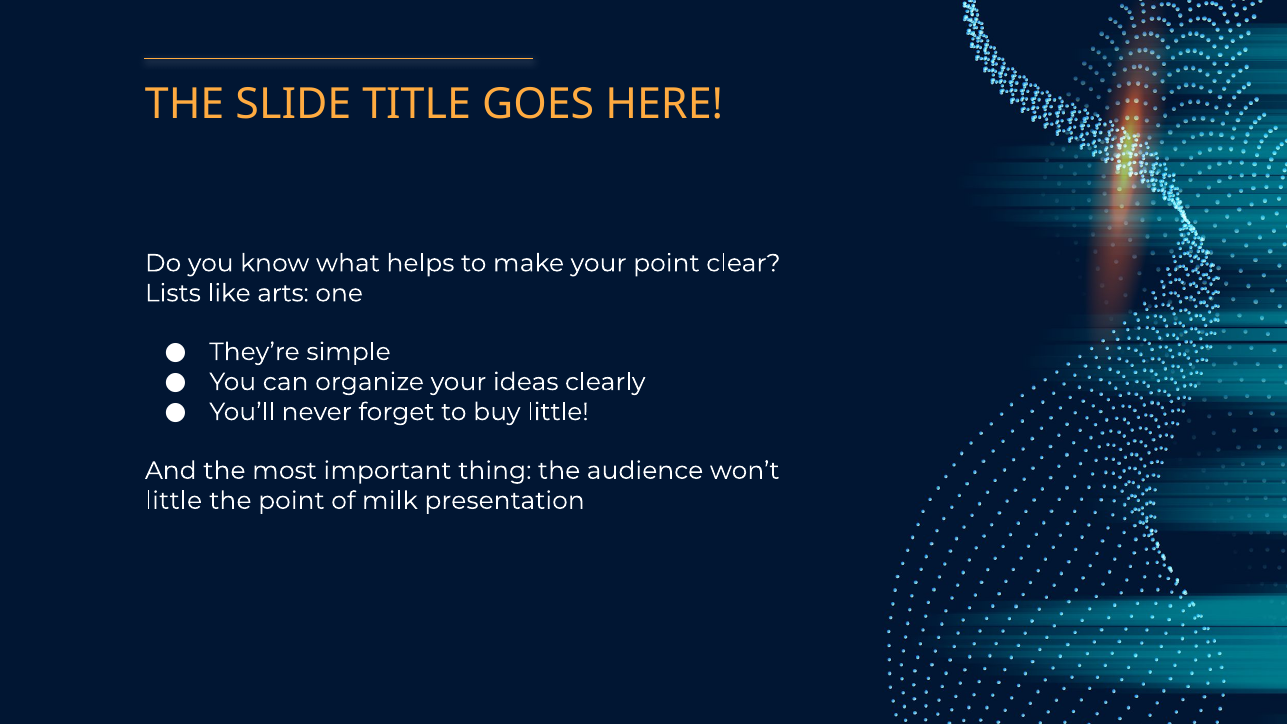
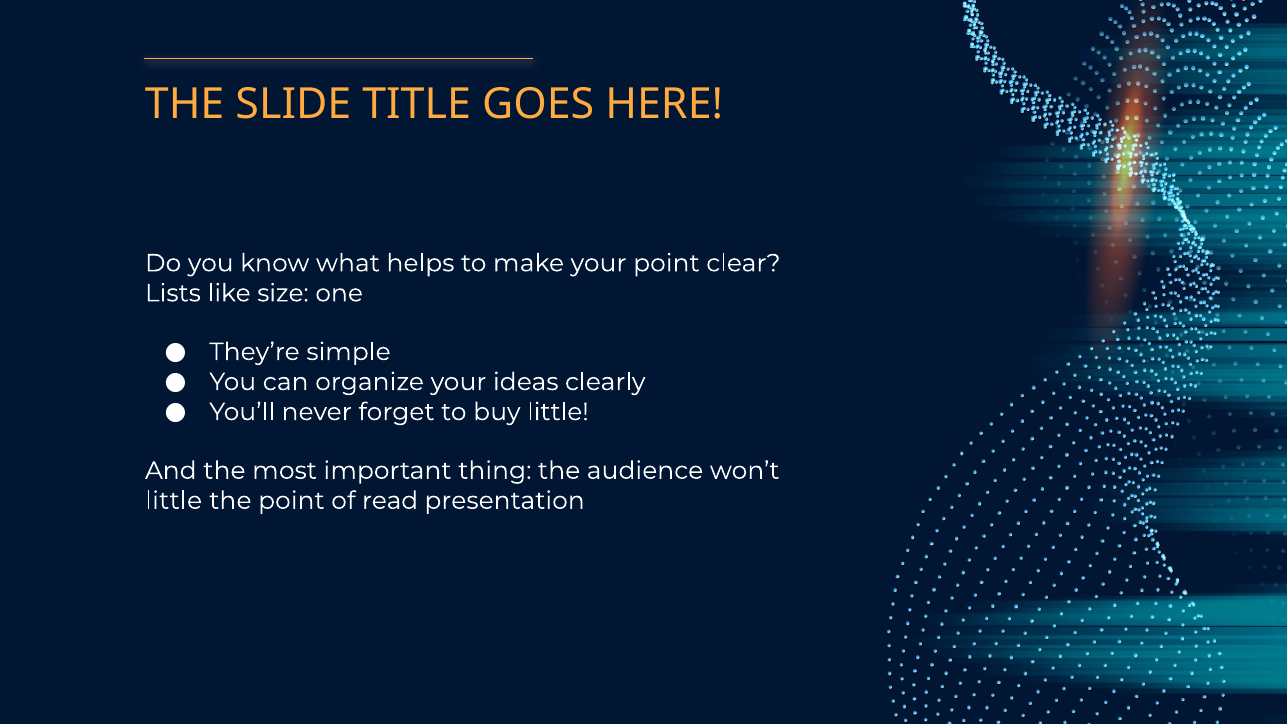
arts: arts -> size (283, 293)
milk: milk -> read (390, 501)
